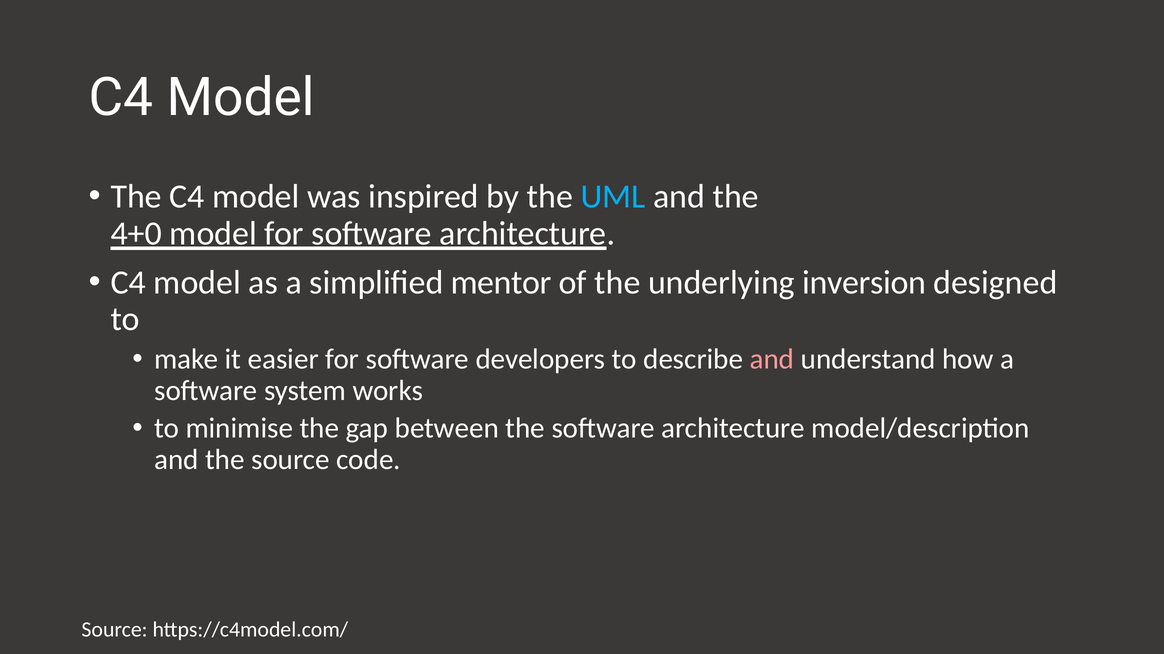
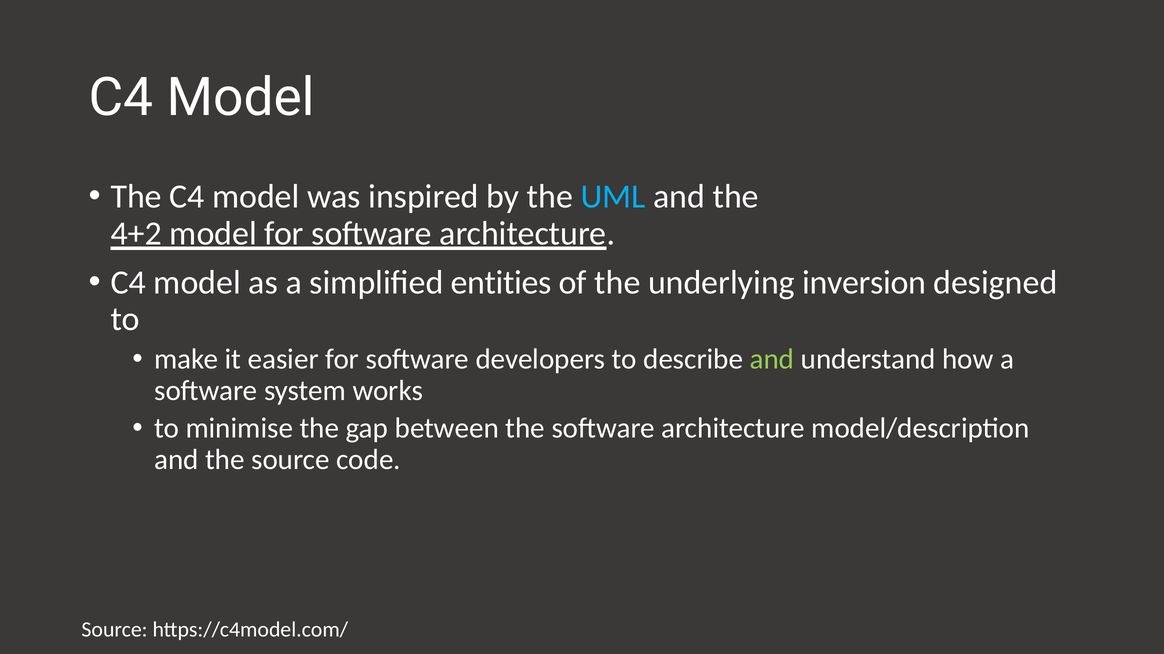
4+0: 4+0 -> 4+2 (136, 234)
mentor: mentor -> entities (501, 283)
and colour: pink -> light green (772, 360)
